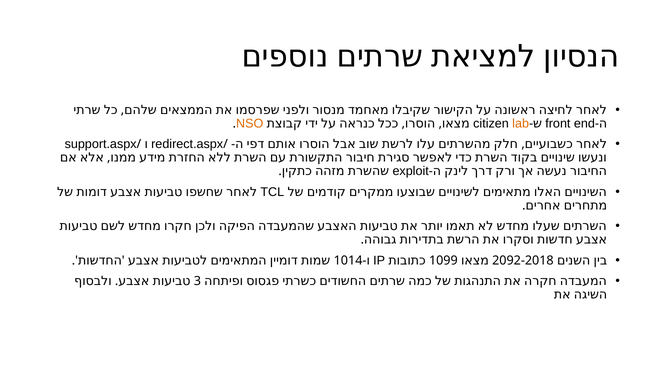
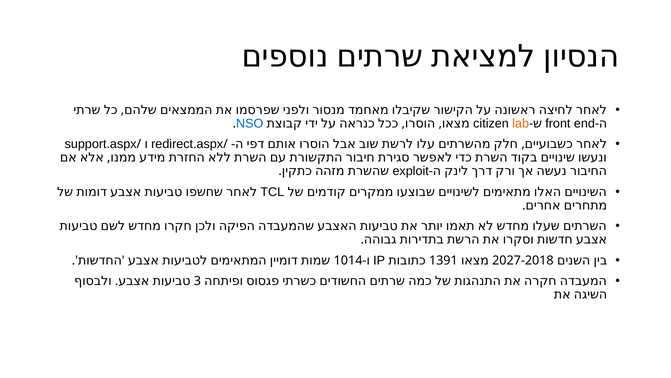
NSO colour: orange -> blue (250, 123)
1099: 1099 -> 1391 (443, 260)
2092-2018: 2092-2018 -> 2027-2018 (523, 260)
